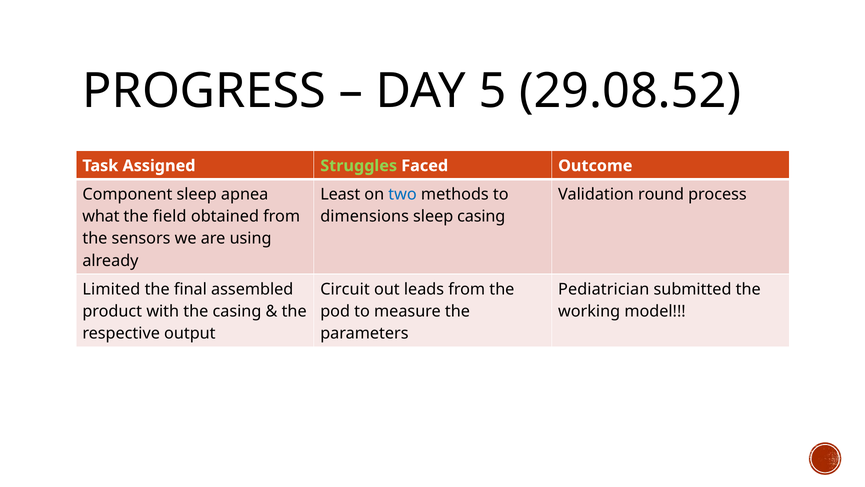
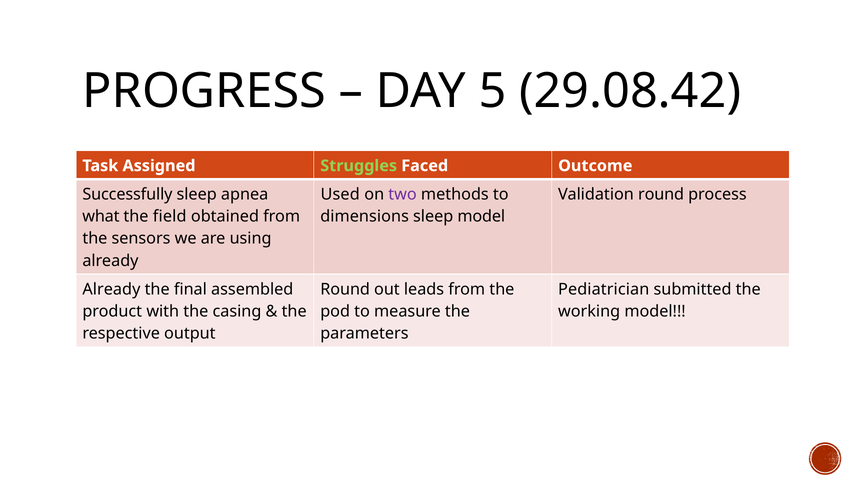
29.08.52: 29.08.52 -> 29.08.42 (630, 91)
Component: Component -> Successfully (127, 194)
Least: Least -> Used (340, 194)
two colour: blue -> purple (403, 194)
sleep casing: casing -> model (481, 216)
Limited: Limited -> Already (111, 289)
Circuit: Circuit -> Round (345, 289)
